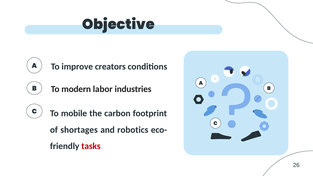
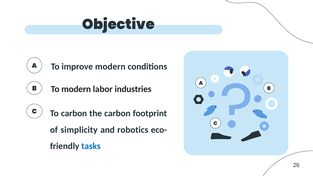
improve creators: creators -> modern (110, 67)
To mobile: mobile -> carbon (74, 113)
shortages: shortages -> simplicity (79, 130)
tasks colour: red -> blue (91, 146)
